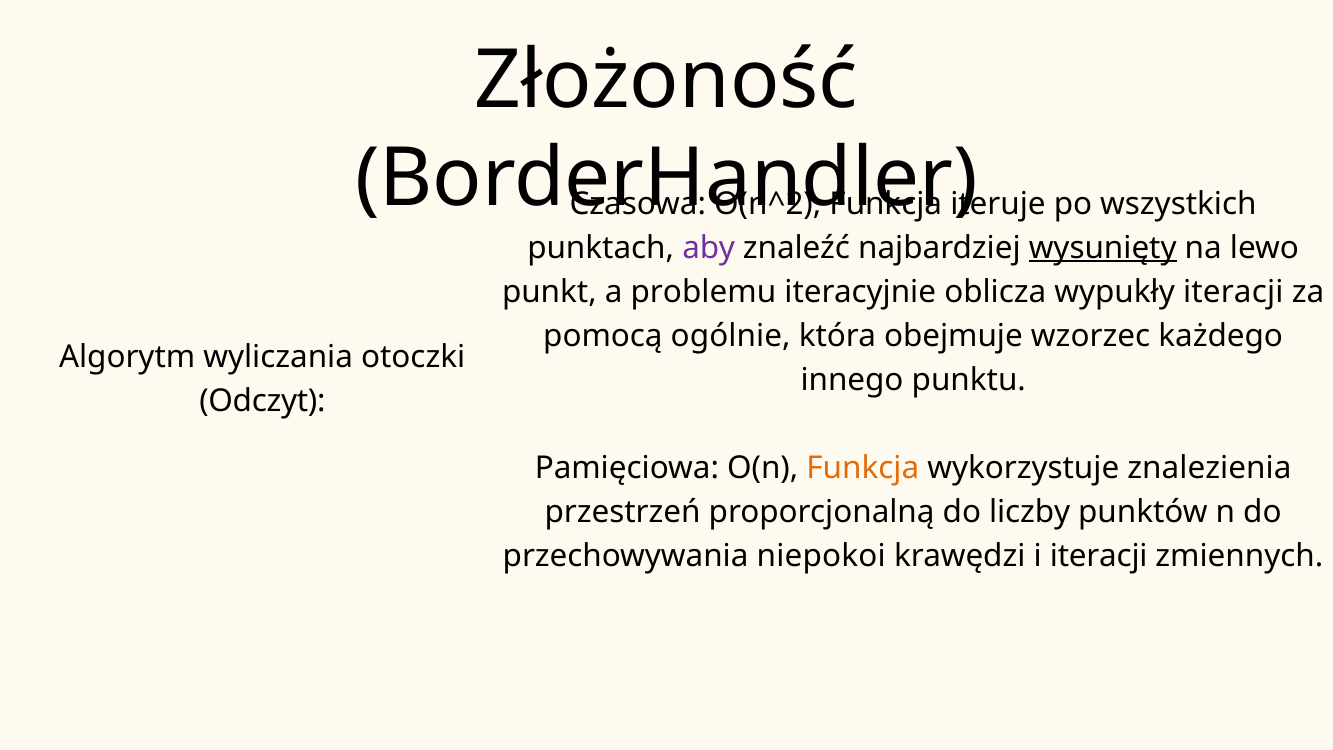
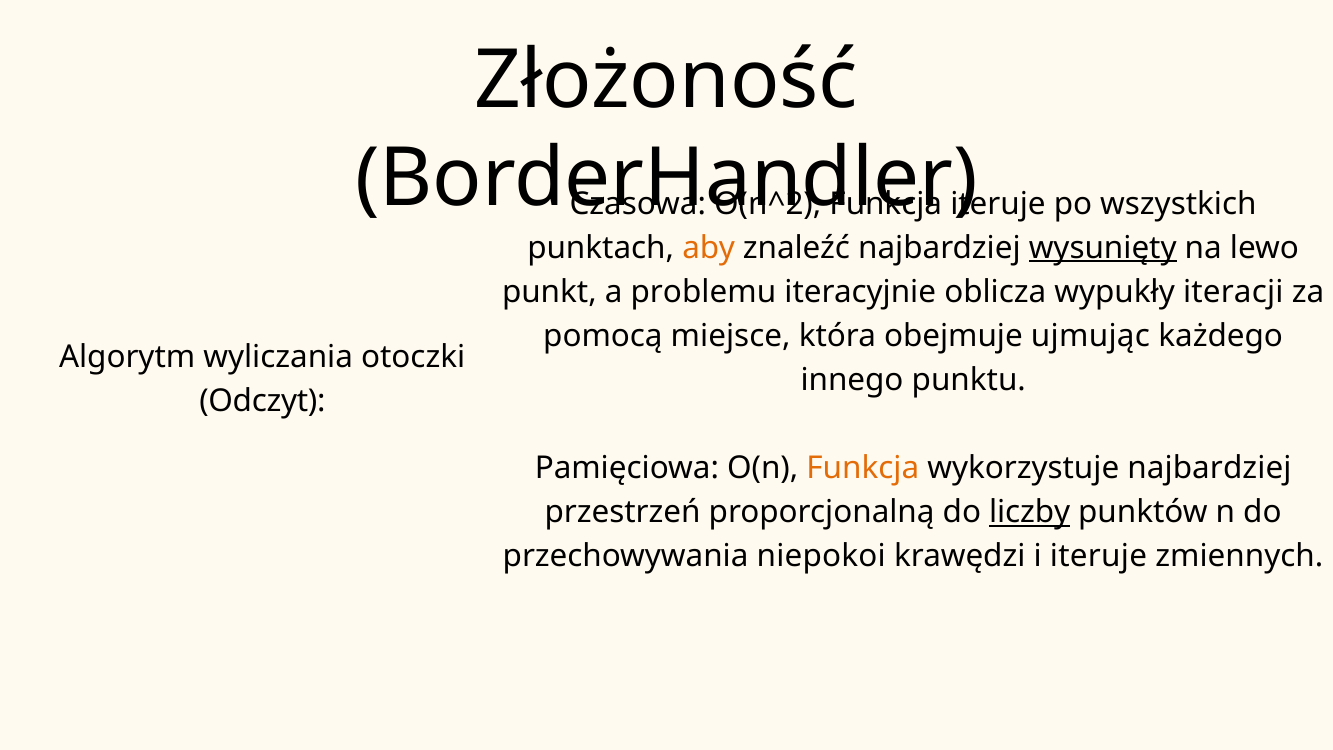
aby colour: purple -> orange (709, 248)
ogólnie: ogólnie -> miejsce (731, 336)
wzorzec: wzorzec -> ujmując (1090, 336)
wykorzystuje znalezienia: znalezienia -> najbardziej (1209, 468)
liczby underline: none -> present (1030, 512)
i iteracji: iteracji -> iteruje (1098, 556)
